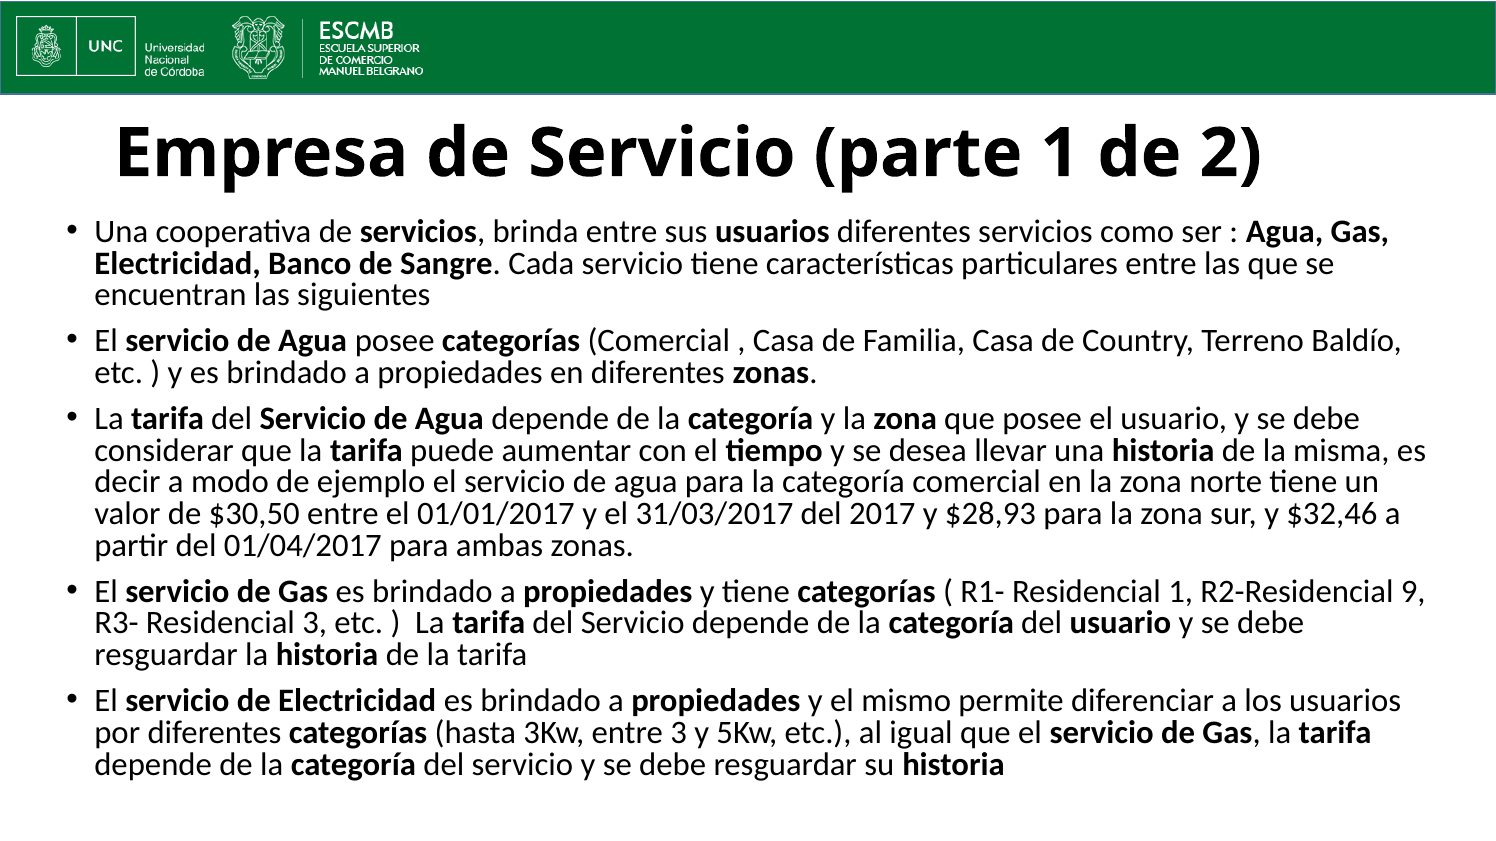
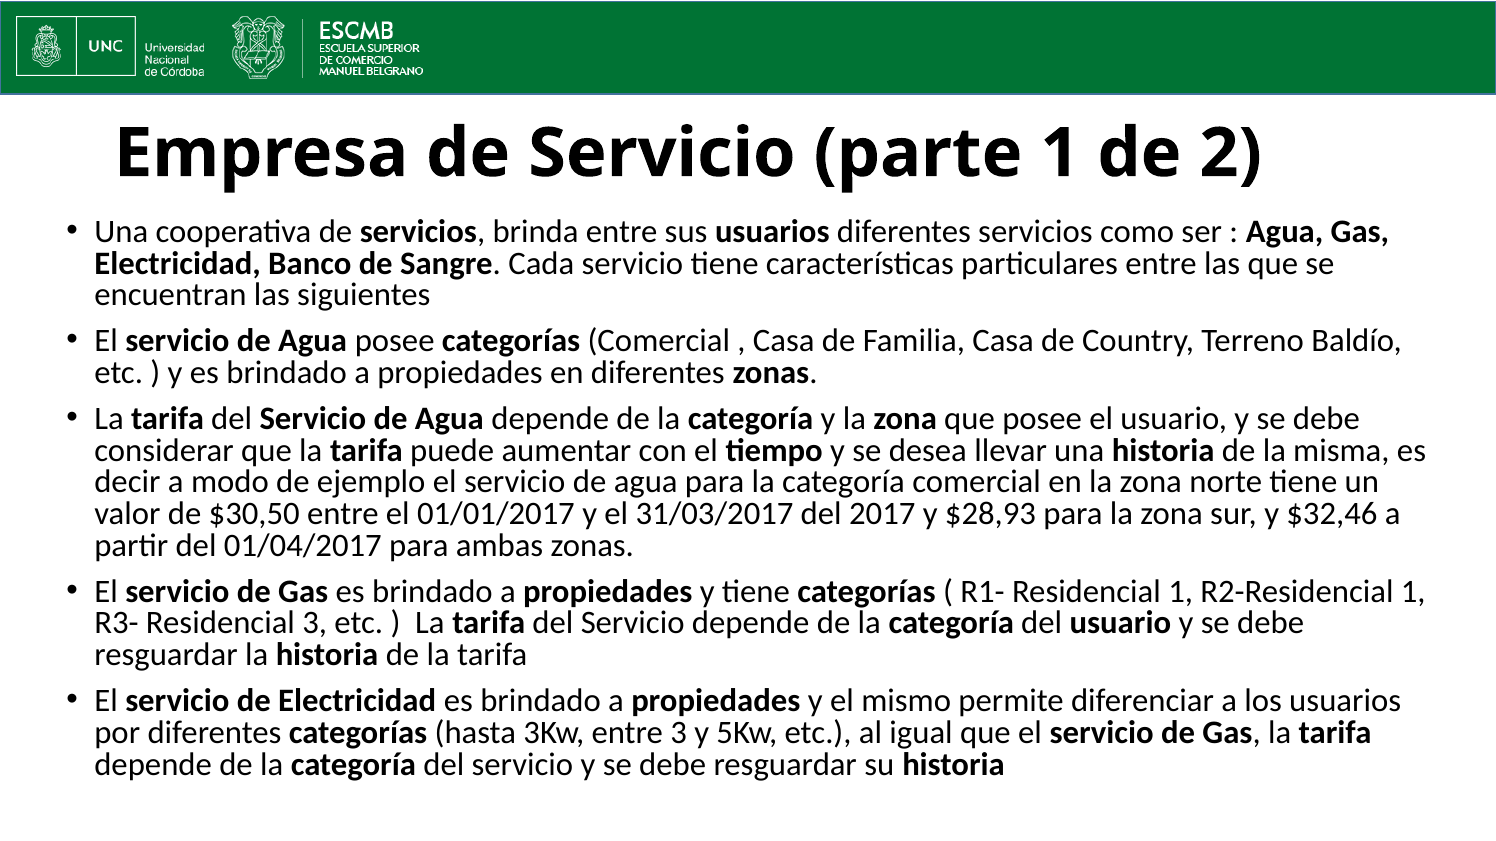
R2-Residencial 9: 9 -> 1 (1413, 592)
